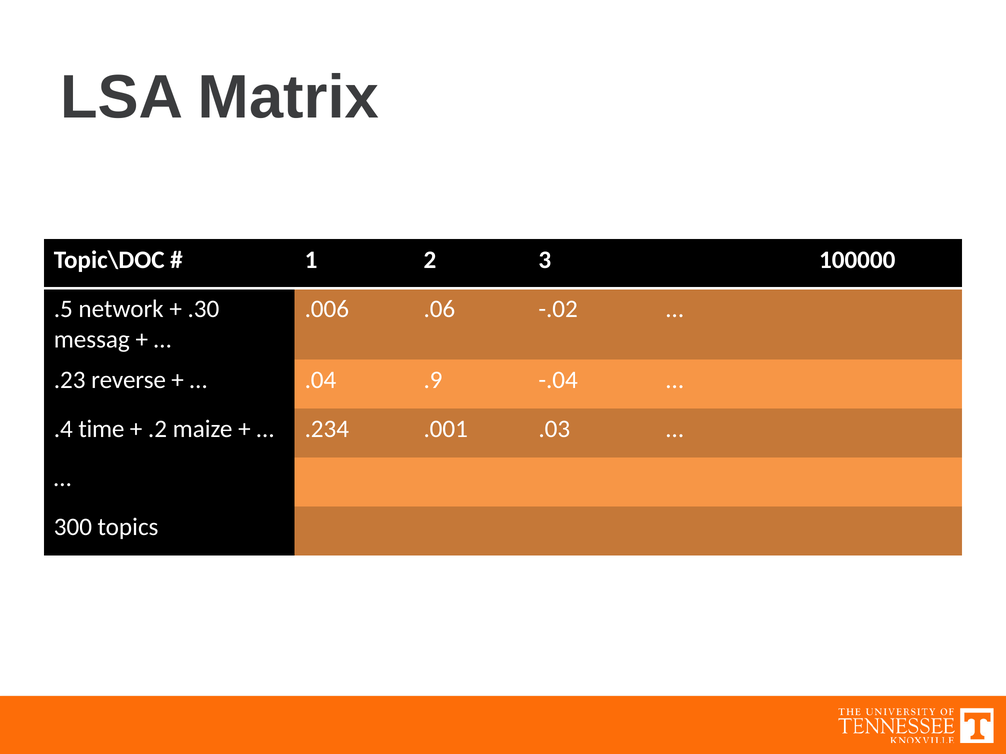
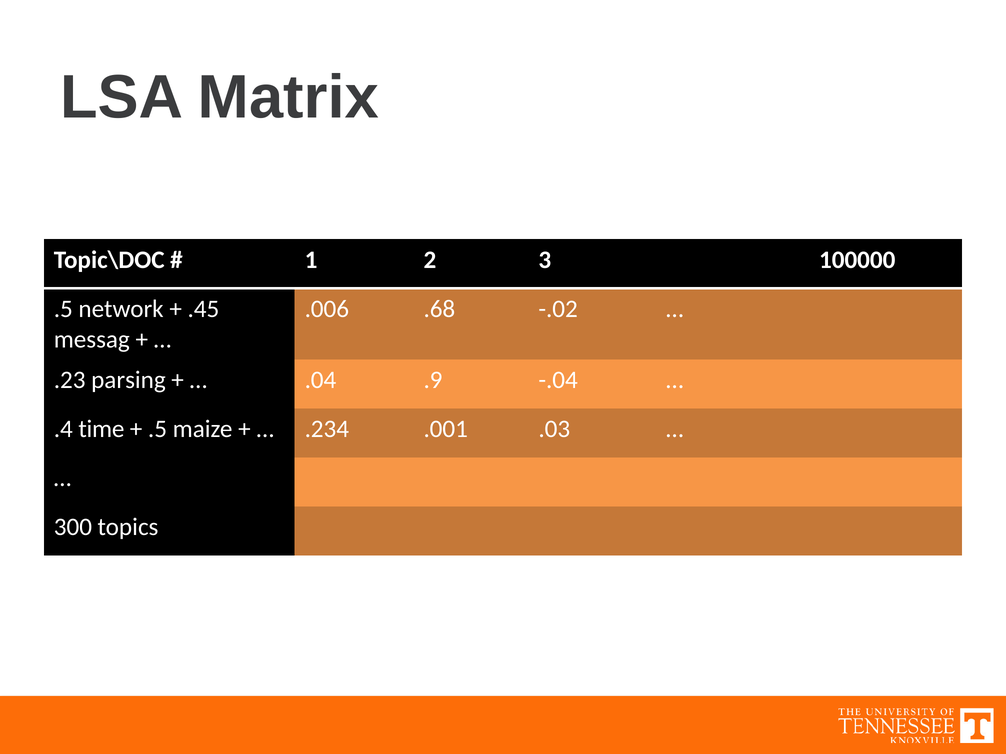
.30: .30 -> .45 (203, 309)
.06: .06 -> .68 (439, 309)
reverse: reverse -> parsing (128, 380)
.2: .2 -> .5 (157, 429)
